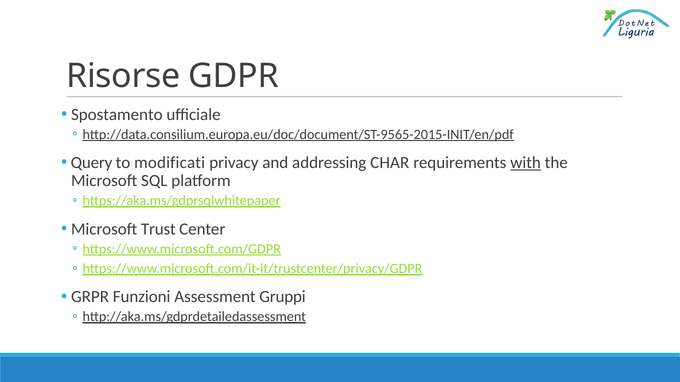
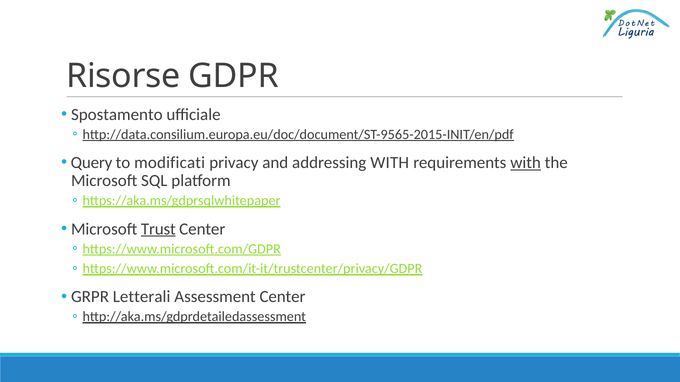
addressing CHAR: CHAR -> WITH (390, 163)
Trust underline: none -> present (158, 229)
Funzioni: Funzioni -> Letterali (142, 297)
Assessment Gruppi: Gruppi -> Center (282, 297)
